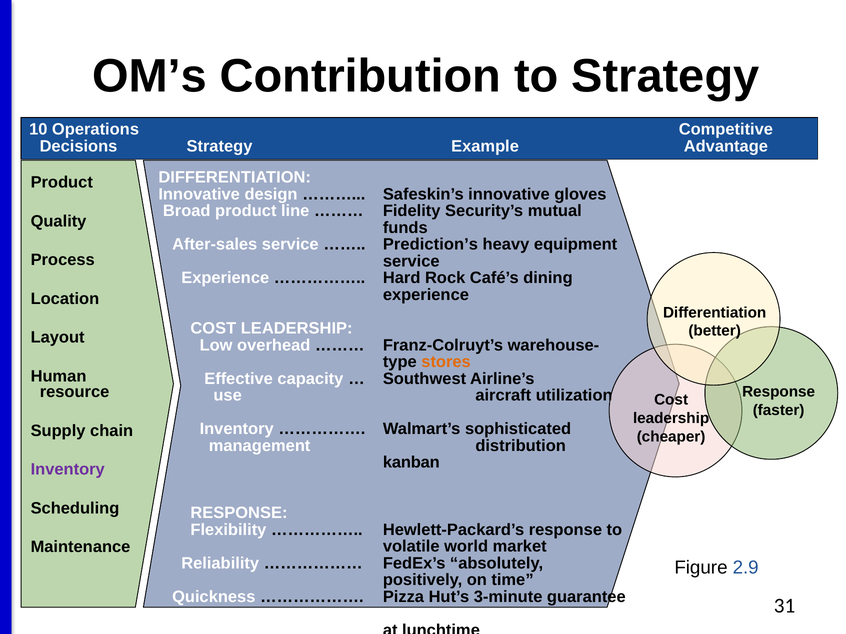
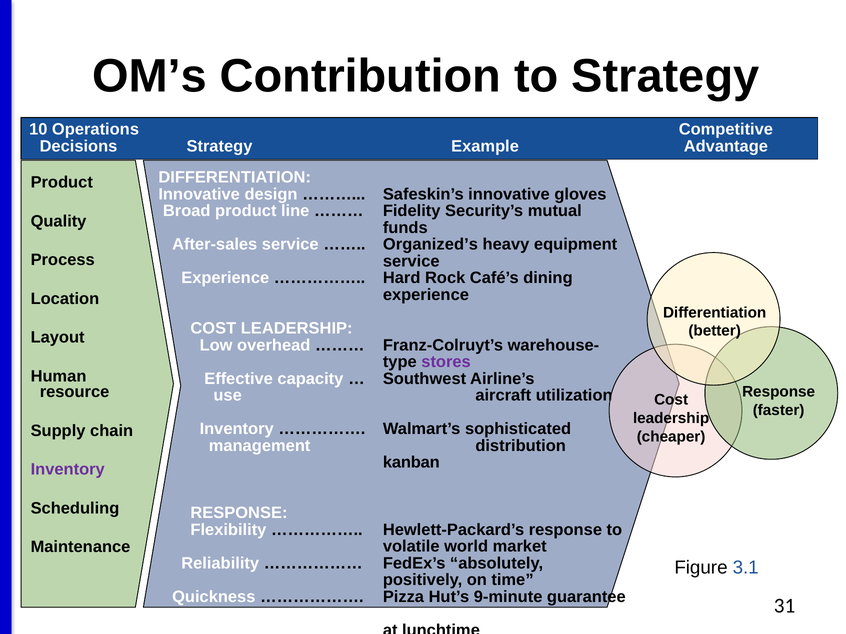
Prediction’s: Prediction’s -> Organized’s (430, 245)
stores colour: orange -> purple (446, 362)
2.9: 2.9 -> 3.1 (746, 568)
3-minute: 3-minute -> 9-minute (508, 597)
